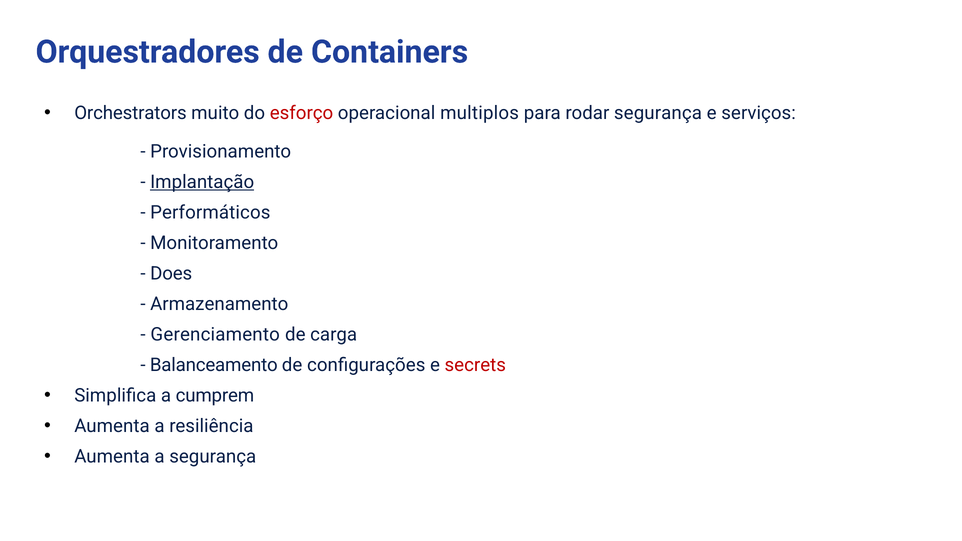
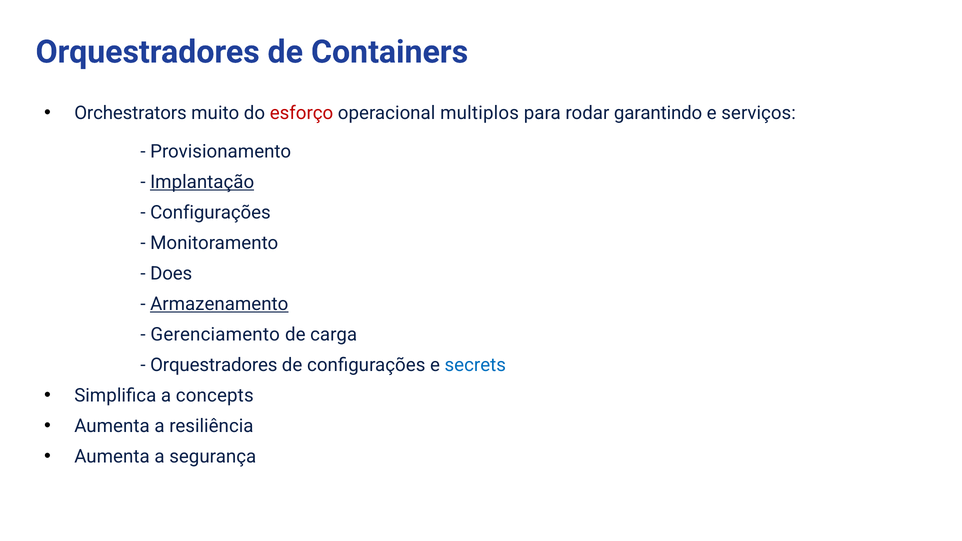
rodar segurança: segurança -> garantindo (658, 113)
Performáticos: Performáticos -> Configurações (210, 213)
Armazenamento underline: none -> present (219, 304)
Balanceamento: Balanceamento -> Orquestradores (214, 365)
secrets colour: red -> blue (475, 365)
cumprem: cumprem -> concepts (215, 395)
